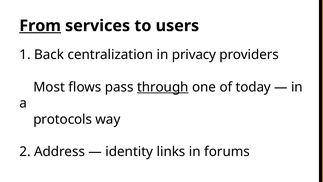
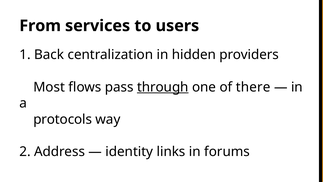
From underline: present -> none (40, 26)
privacy: privacy -> hidden (194, 55)
today: today -> there (253, 87)
